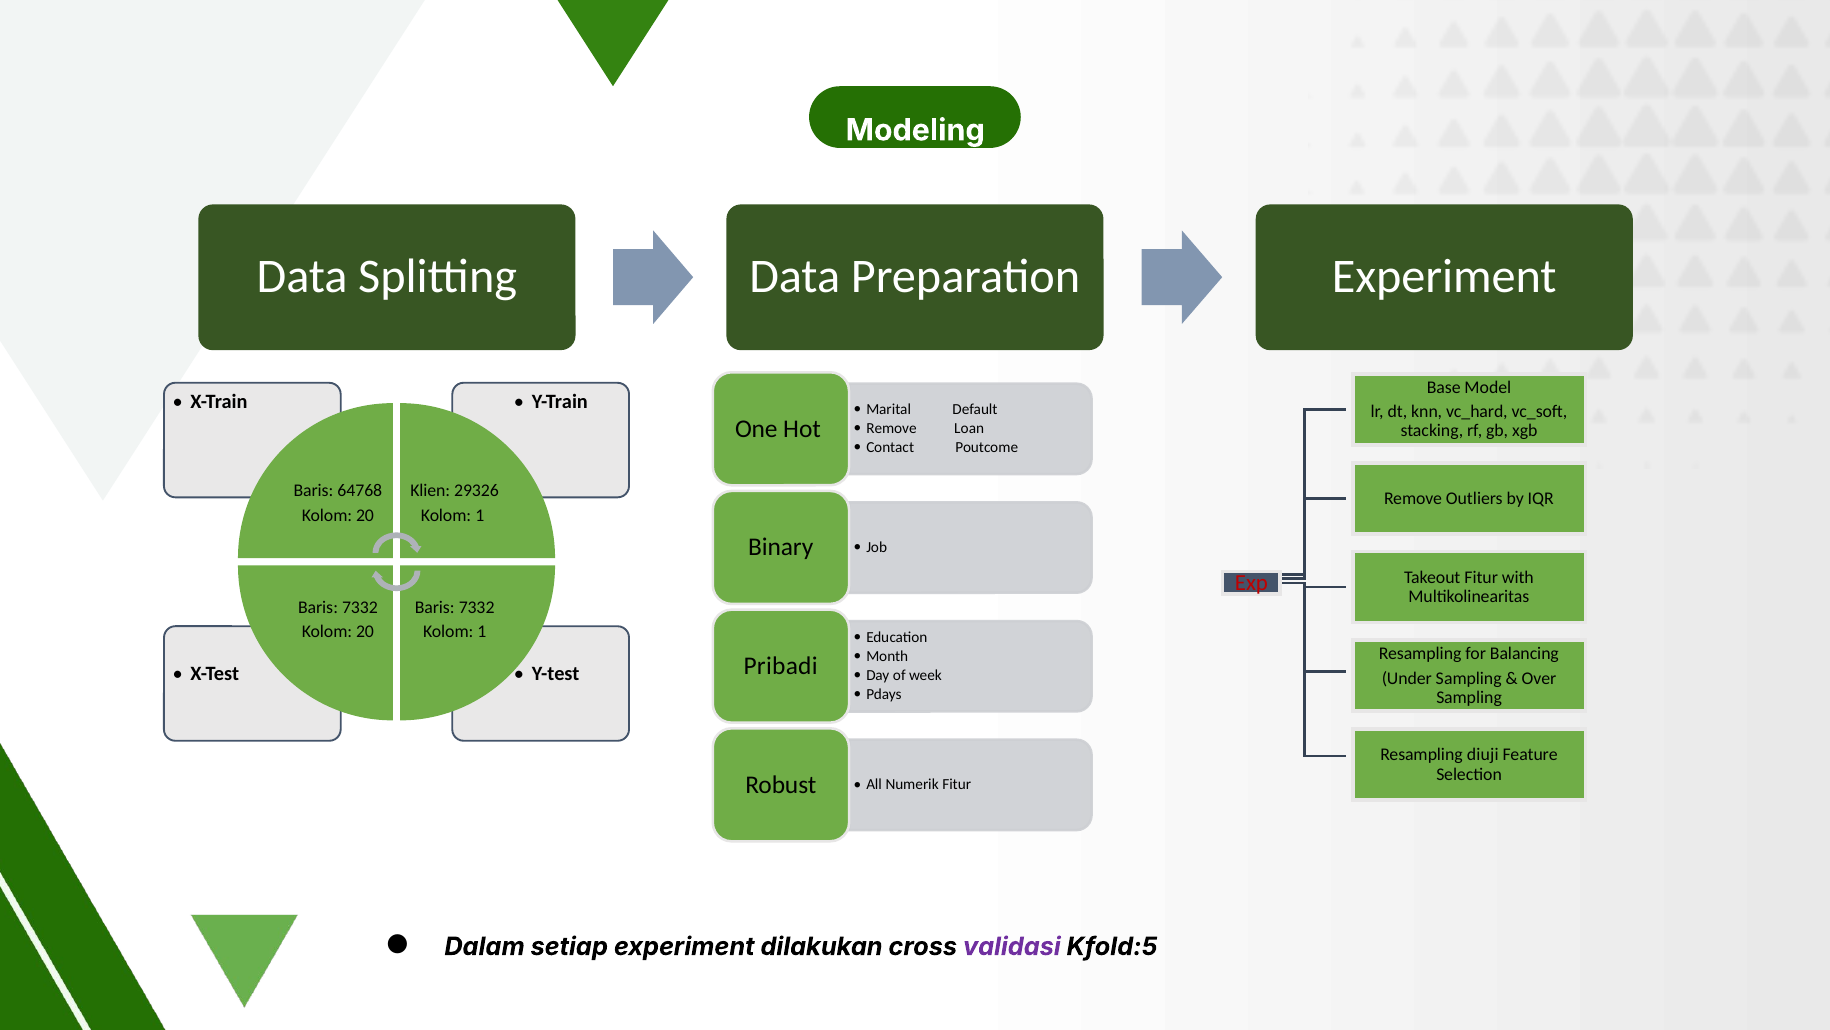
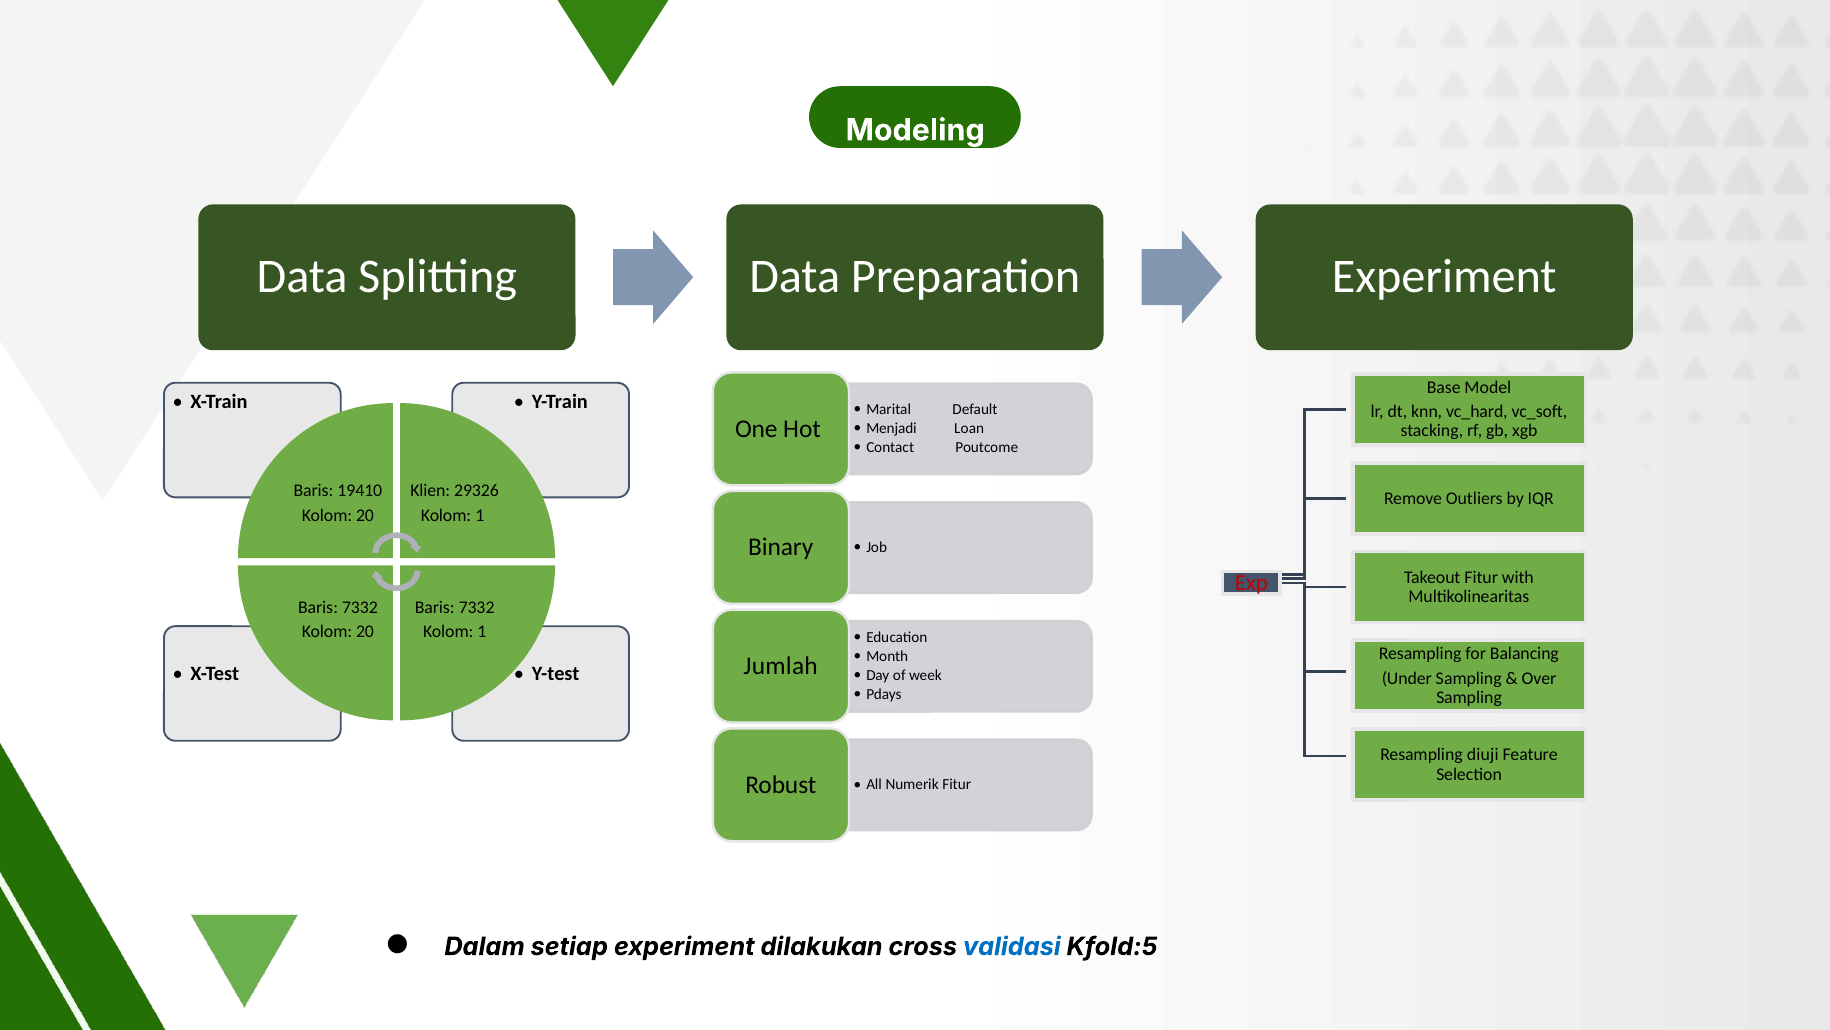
Remove: Remove -> Menjadi (891, 428)
64768: 64768 -> 19410 (360, 491)
Pribadi: Pribadi -> Jumlah (781, 666)
validasi colour: purple -> blue (1012, 946)
